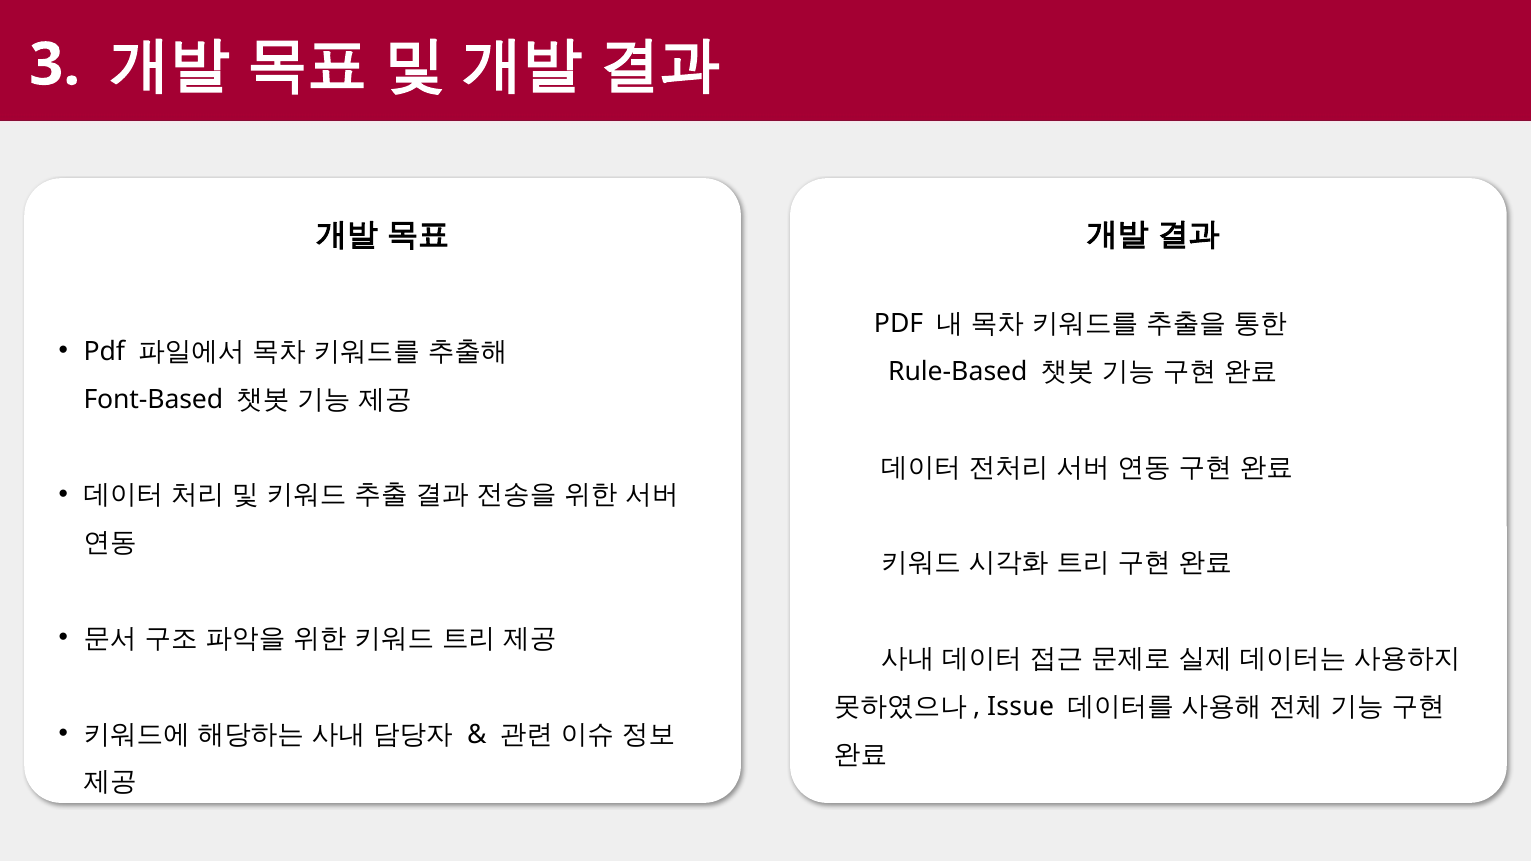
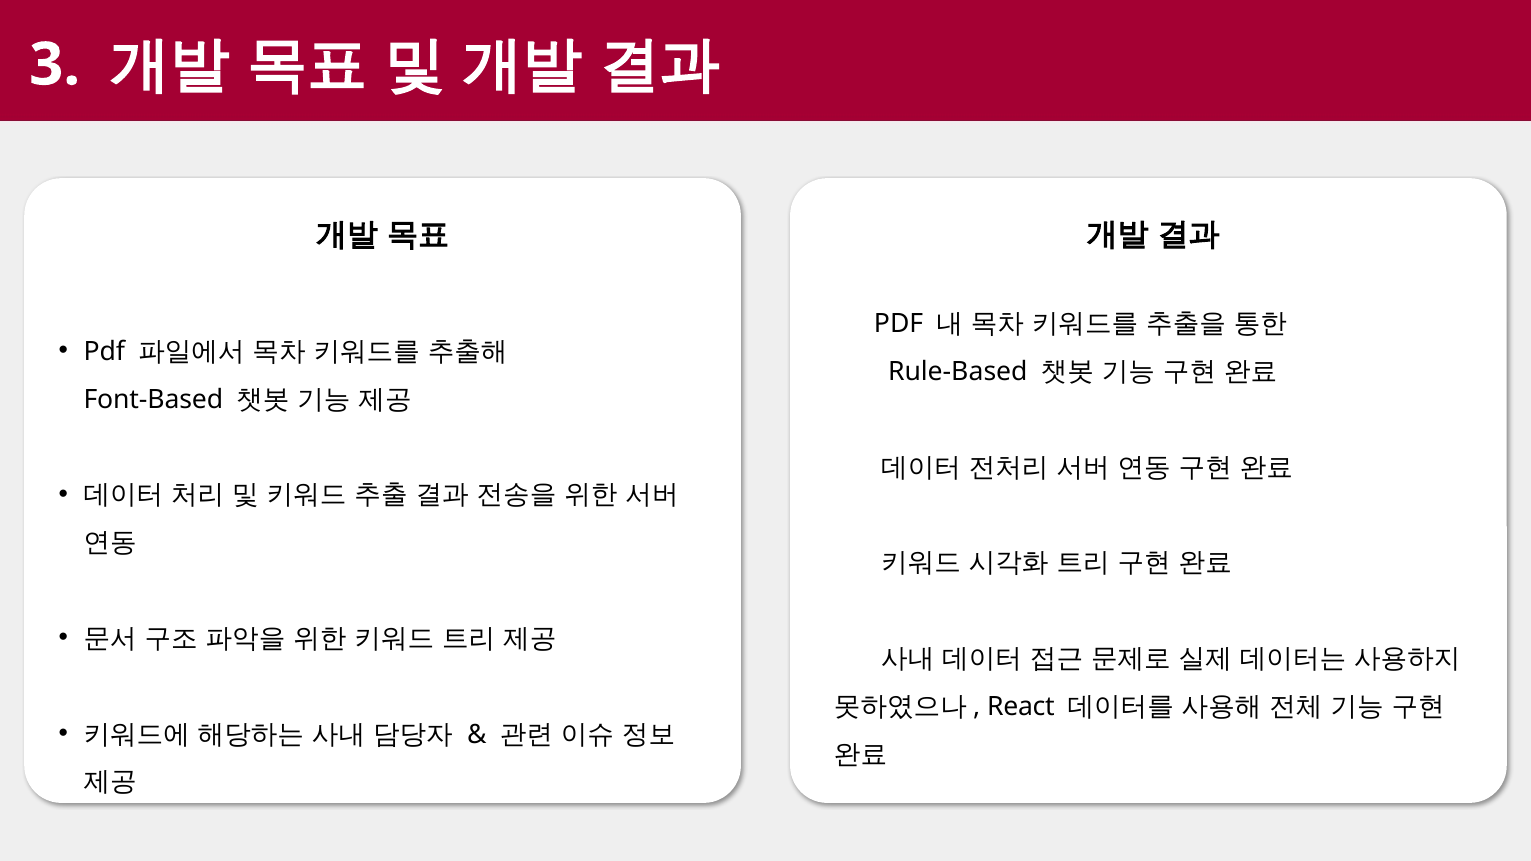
Issue: Issue -> React (1021, 707)
